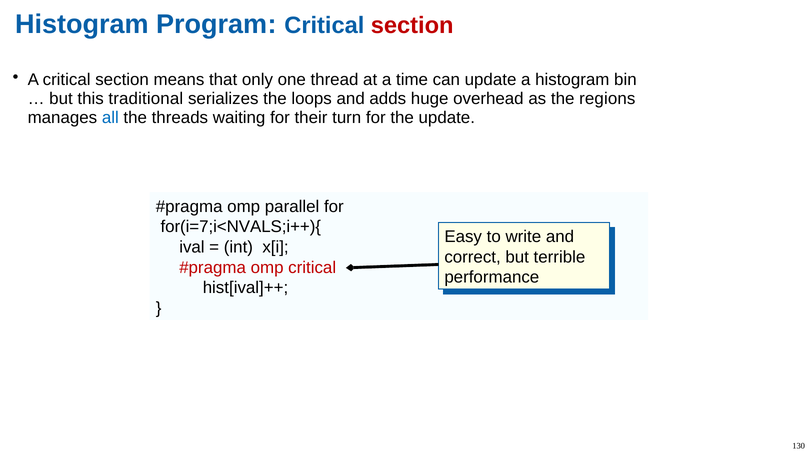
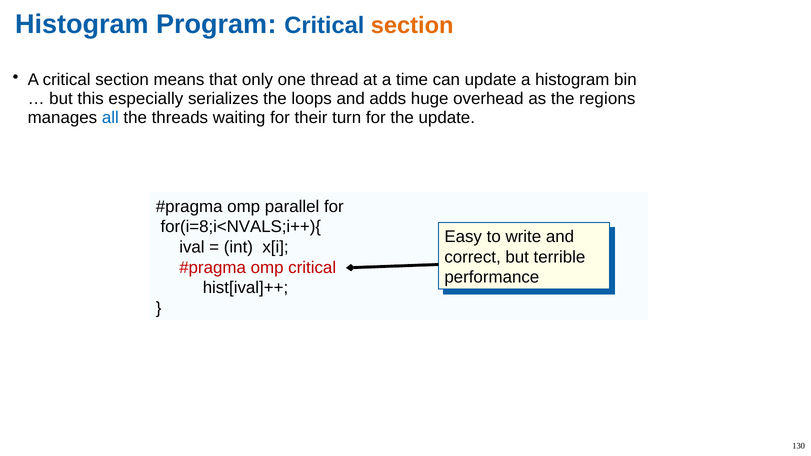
section colour: red -> orange (412, 25)
traditional: traditional -> especially (146, 99)
for(i=7;i<NVALS;i++){: for(i=7;i<NVALS;i++){ -> for(i=8;i<NVALS;i++){ (241, 227)
